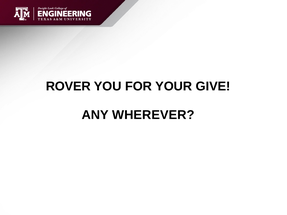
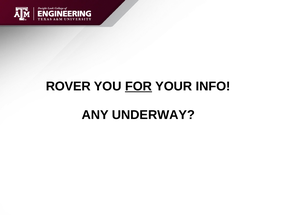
FOR underline: none -> present (139, 86)
GIVE: GIVE -> INFO (213, 86)
WHEREVER: WHEREVER -> UNDERWAY (153, 115)
